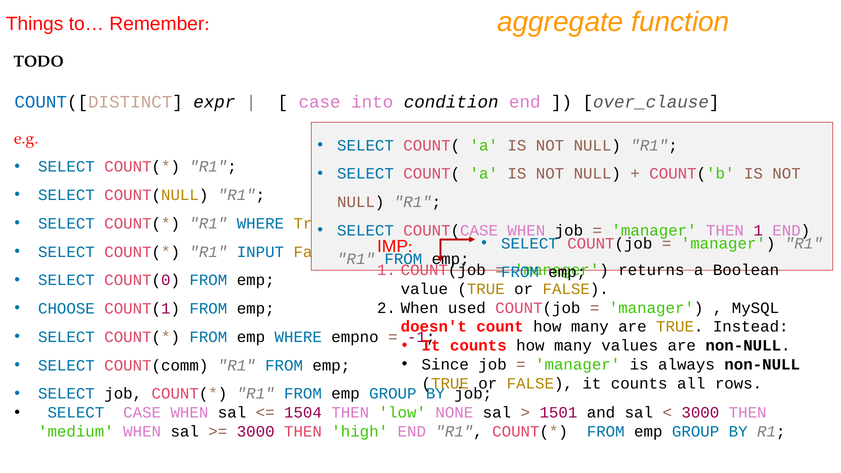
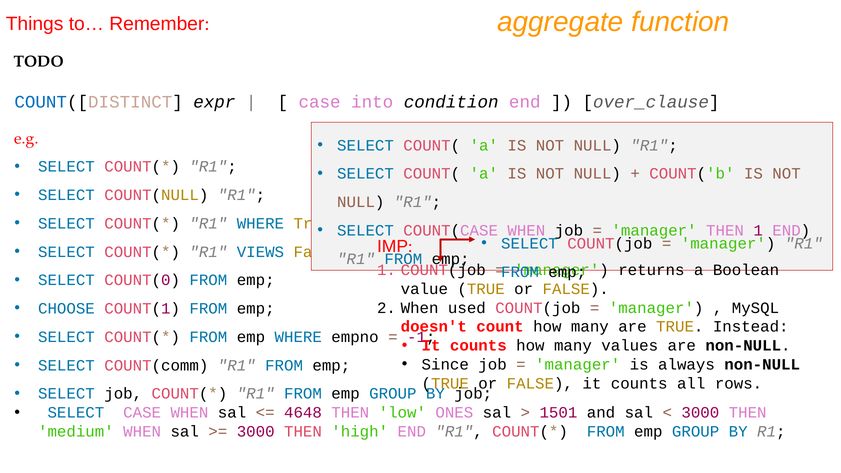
INPUT: INPUT -> VIEWS (260, 252)
1504: 1504 -> 4648 (303, 413)
NONE: NONE -> ONES (454, 413)
